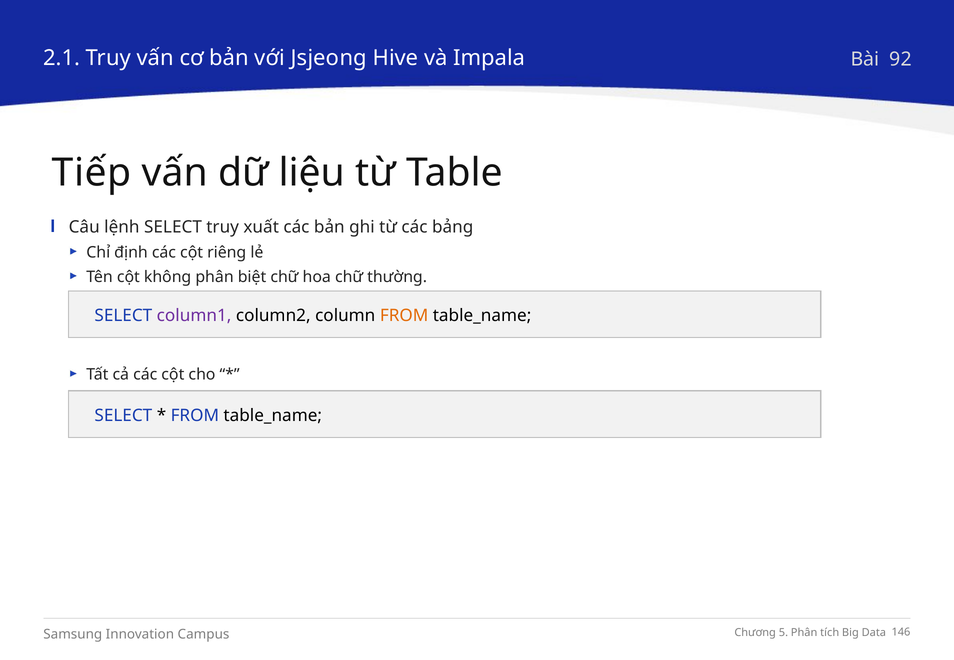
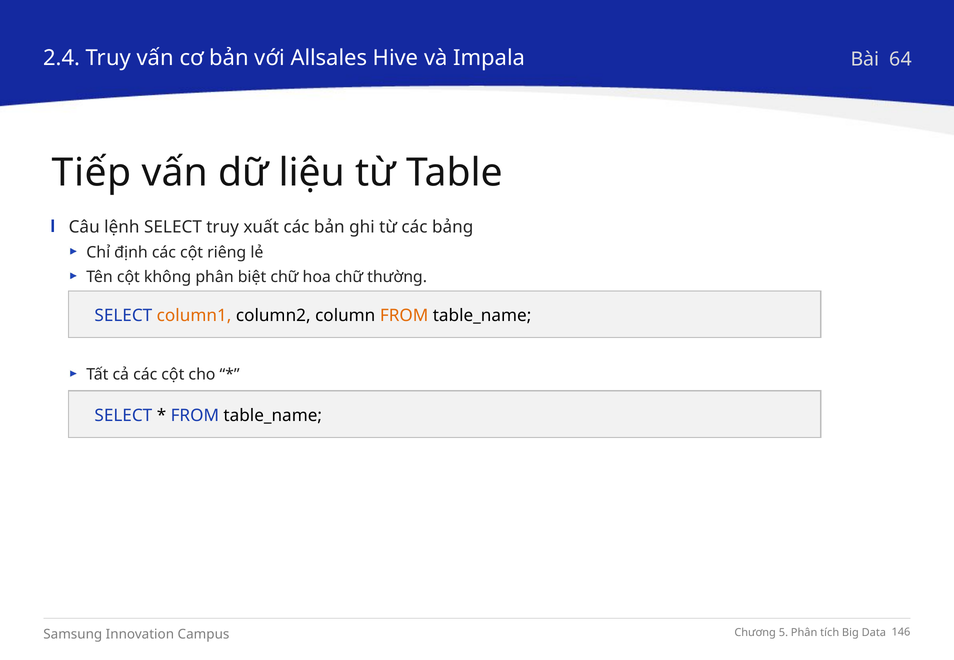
2.1: 2.1 -> 2.4 (62, 58)
Jsjeong: Jsjeong -> Allsales (329, 58)
92: 92 -> 64 (901, 60)
column1 colour: purple -> orange (194, 316)
